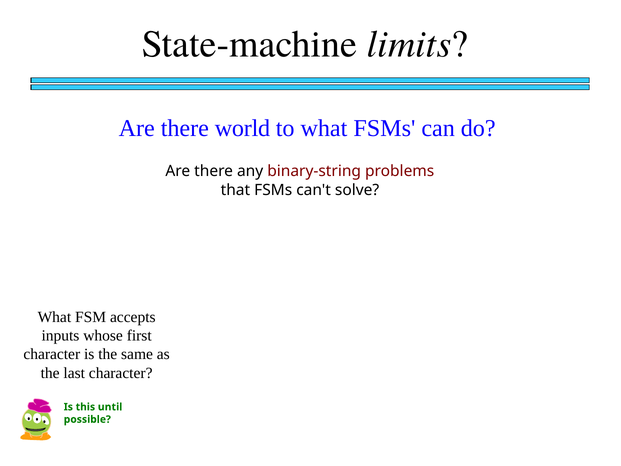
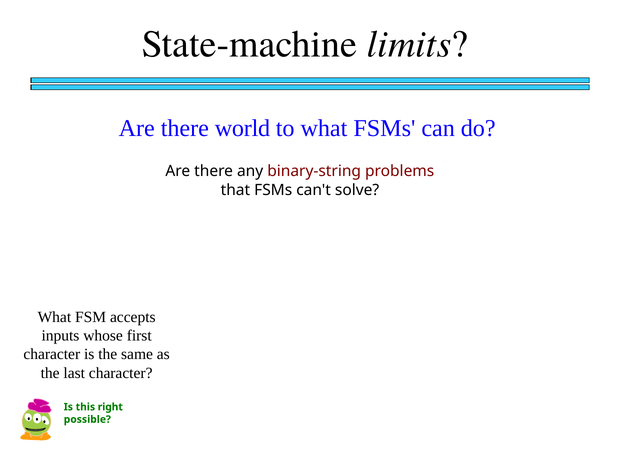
until: until -> right (110, 407)
